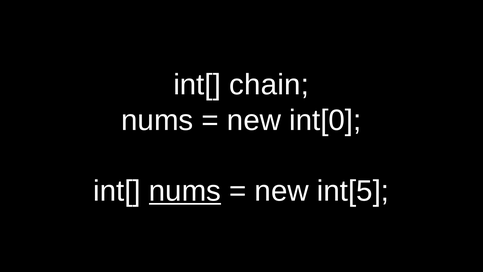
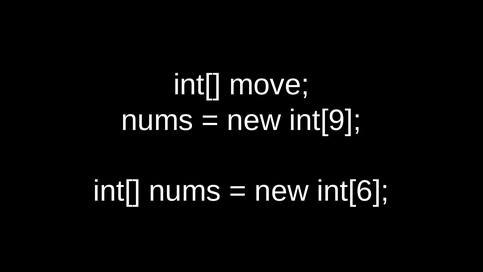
chain: chain -> move (269, 85)
int[0: int[0 -> int[9 (325, 120)
nums underline: present -> none (185, 191)
int[5: int[5 -> int[6 (353, 191)
